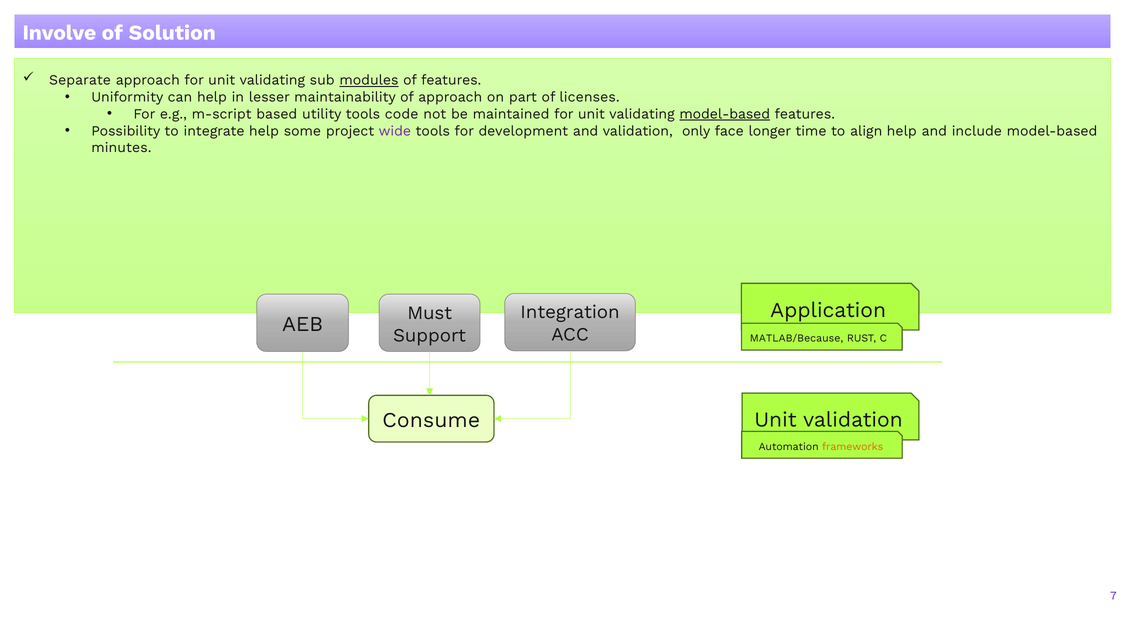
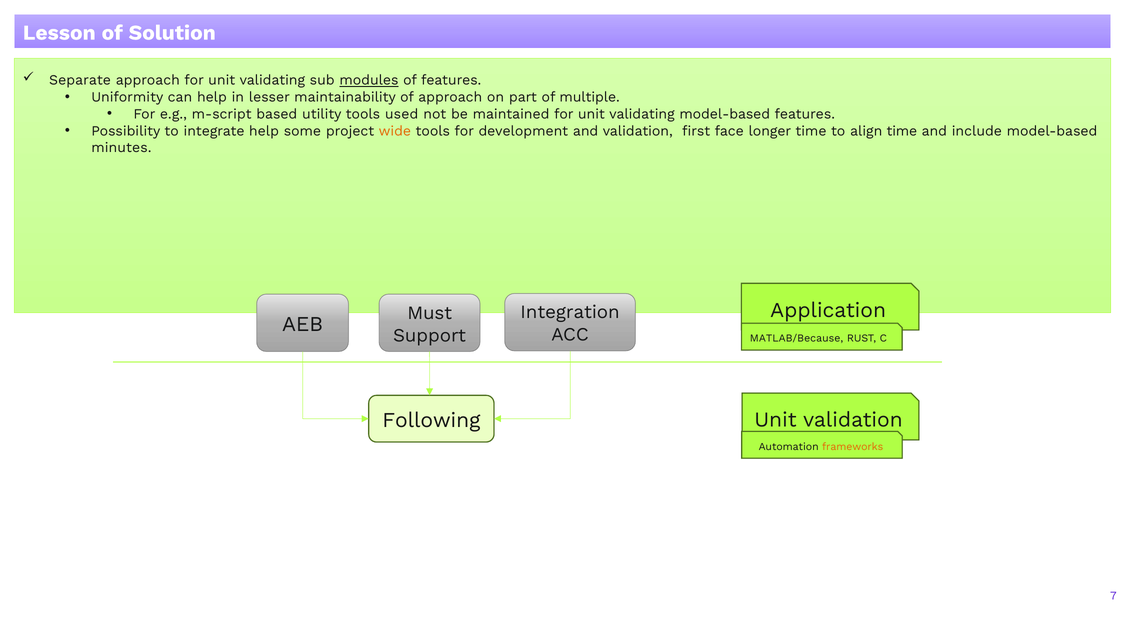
Involve: Involve -> Lesson (59, 33)
licenses: licenses -> multiple (590, 97)
code: code -> used (402, 114)
model-based underline: present -> none (725, 114)
wide colour: purple -> orange (395, 131)
only: only -> first (696, 131)
align help: help -> time (902, 131)
Consume: Consume -> Following (431, 420)
